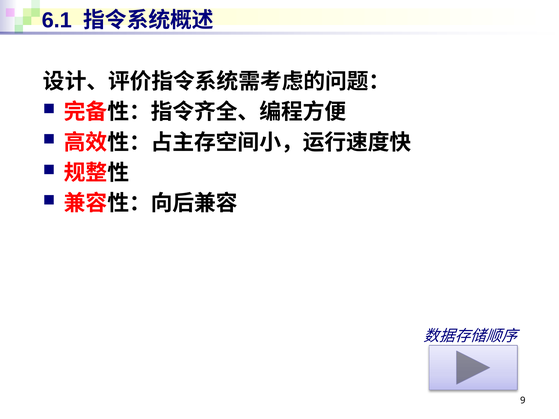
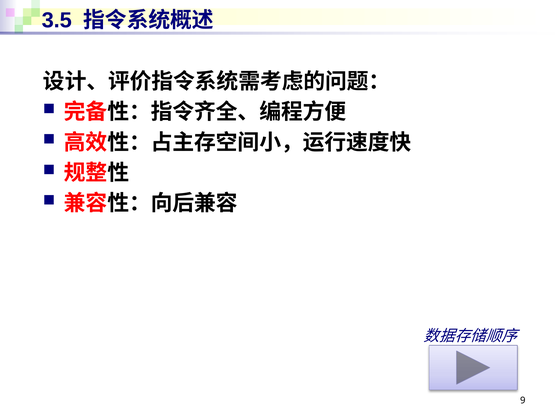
6.1: 6.1 -> 3.5 (57, 20)
